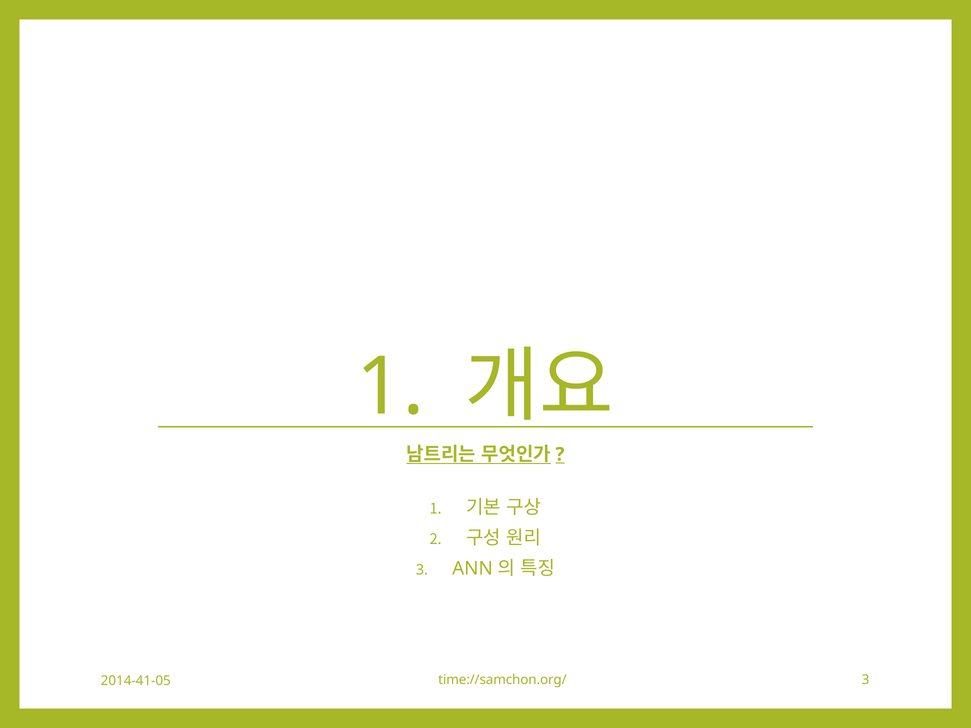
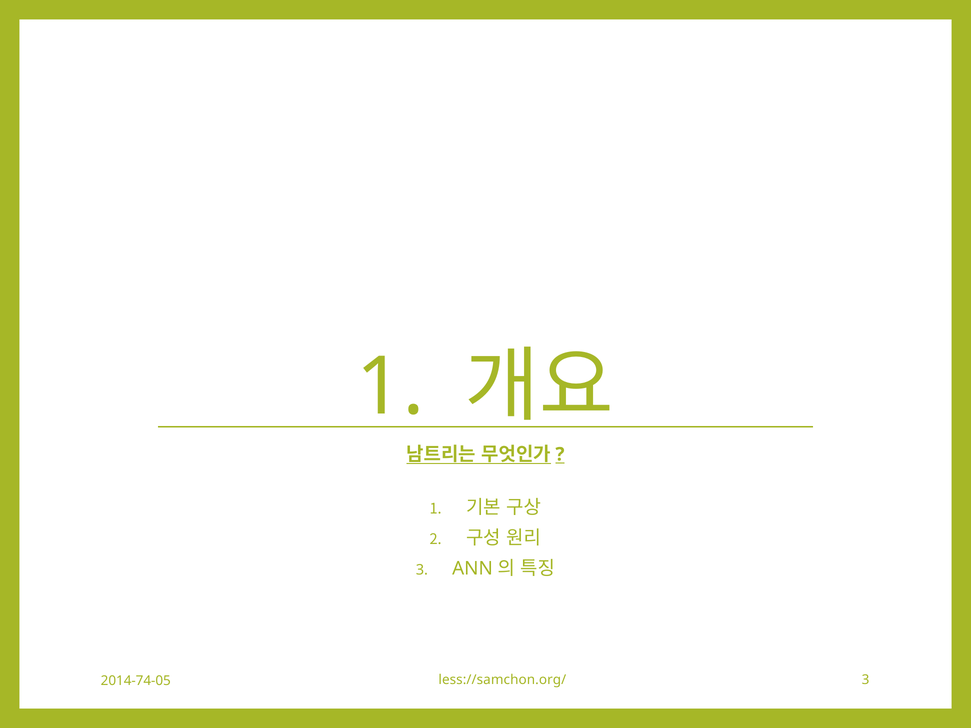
time://samchon.org/: time://samchon.org/ -> less://samchon.org/ (502, 680)
2014-41-05: 2014-41-05 -> 2014-74-05 (136, 681)
